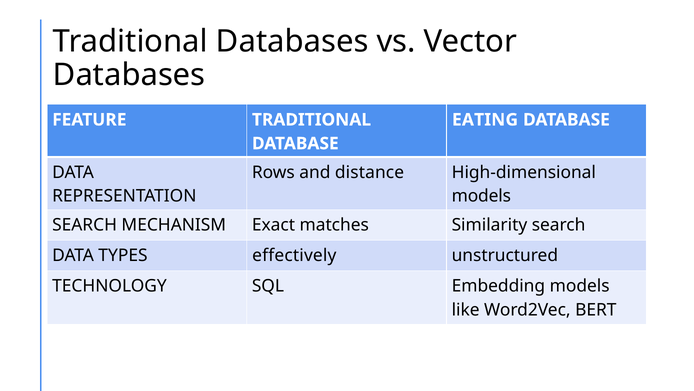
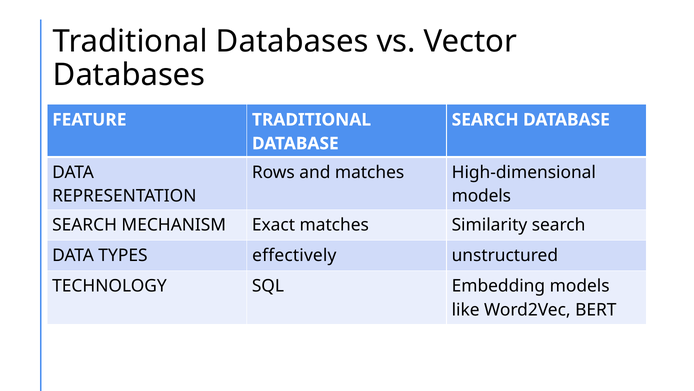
EATING: EATING -> SEARCH (485, 120)
and distance: distance -> matches (370, 172)
